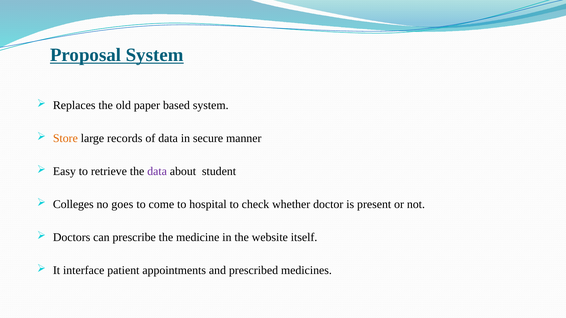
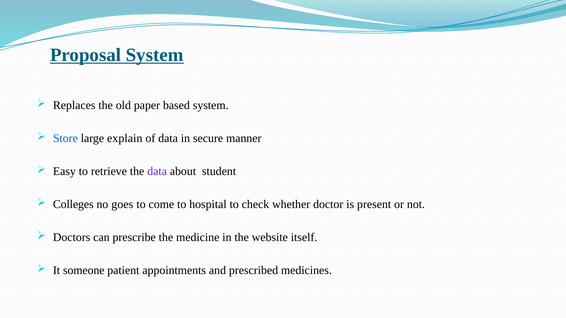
Store colour: orange -> blue (65, 138)
records: records -> explain (125, 138)
interface: interface -> someone (84, 271)
